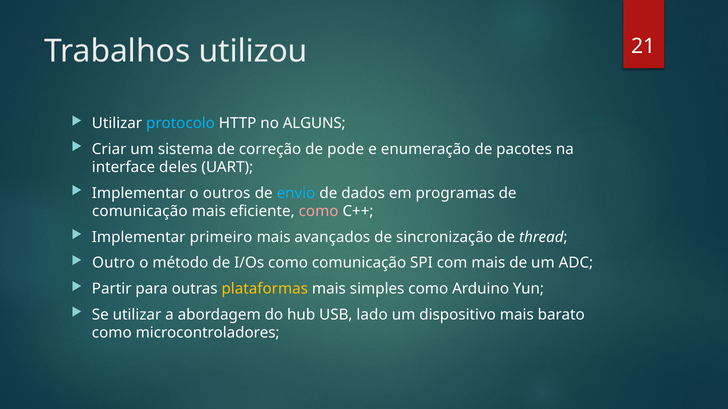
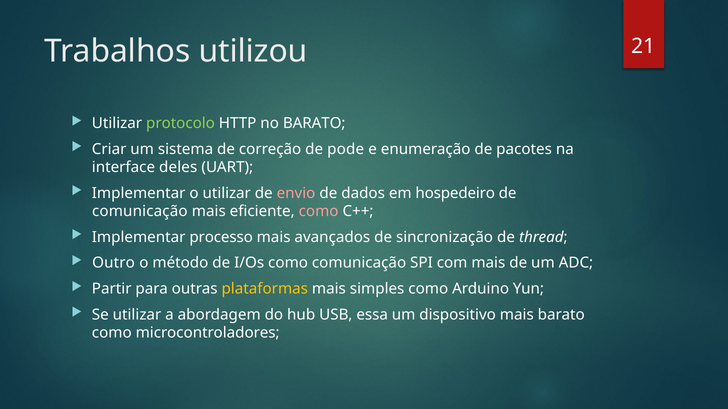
protocolo colour: light blue -> light green (180, 124)
no ALGUNS: ALGUNS -> BARATO (314, 124)
o outros: outros -> utilizar (227, 193)
envio colour: light blue -> pink (296, 193)
programas: programas -> hospedeiro (455, 193)
primeiro: primeiro -> processo (221, 237)
lado: lado -> essa (372, 315)
